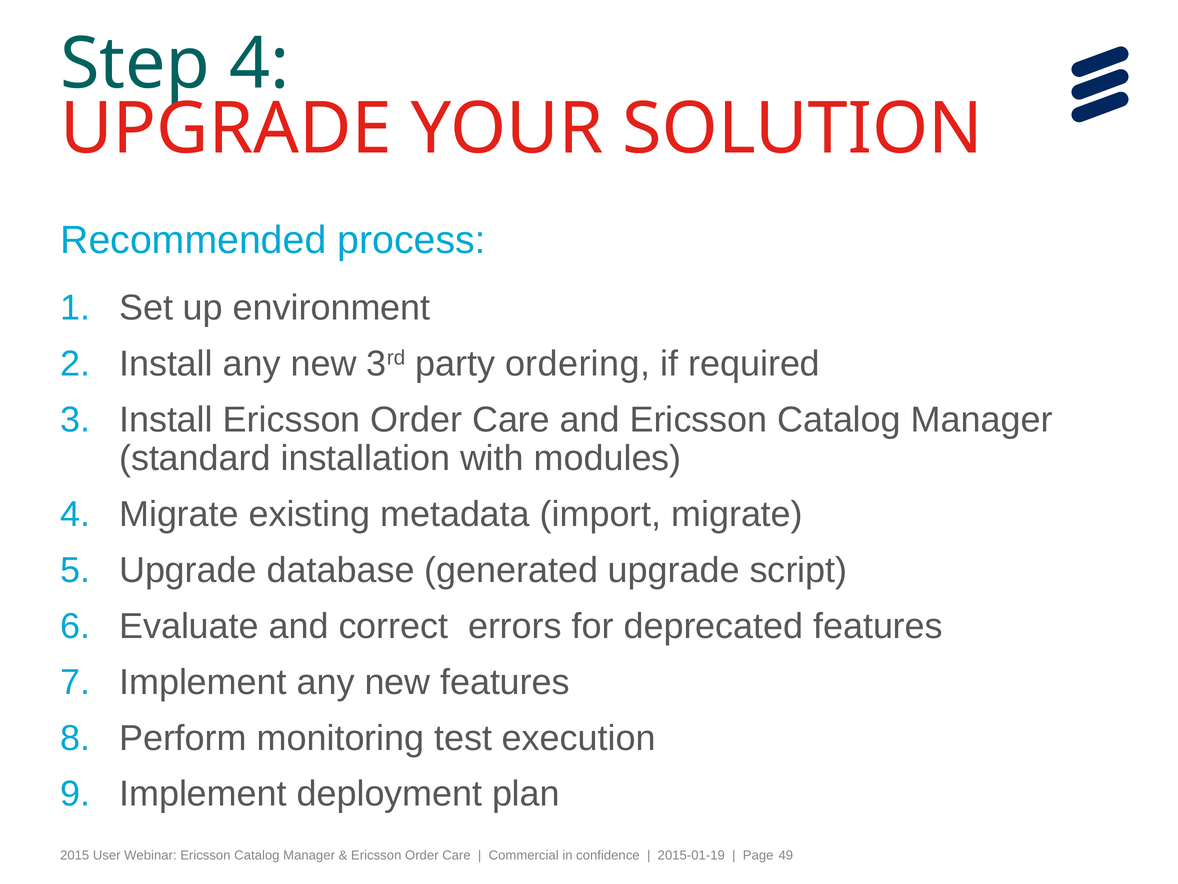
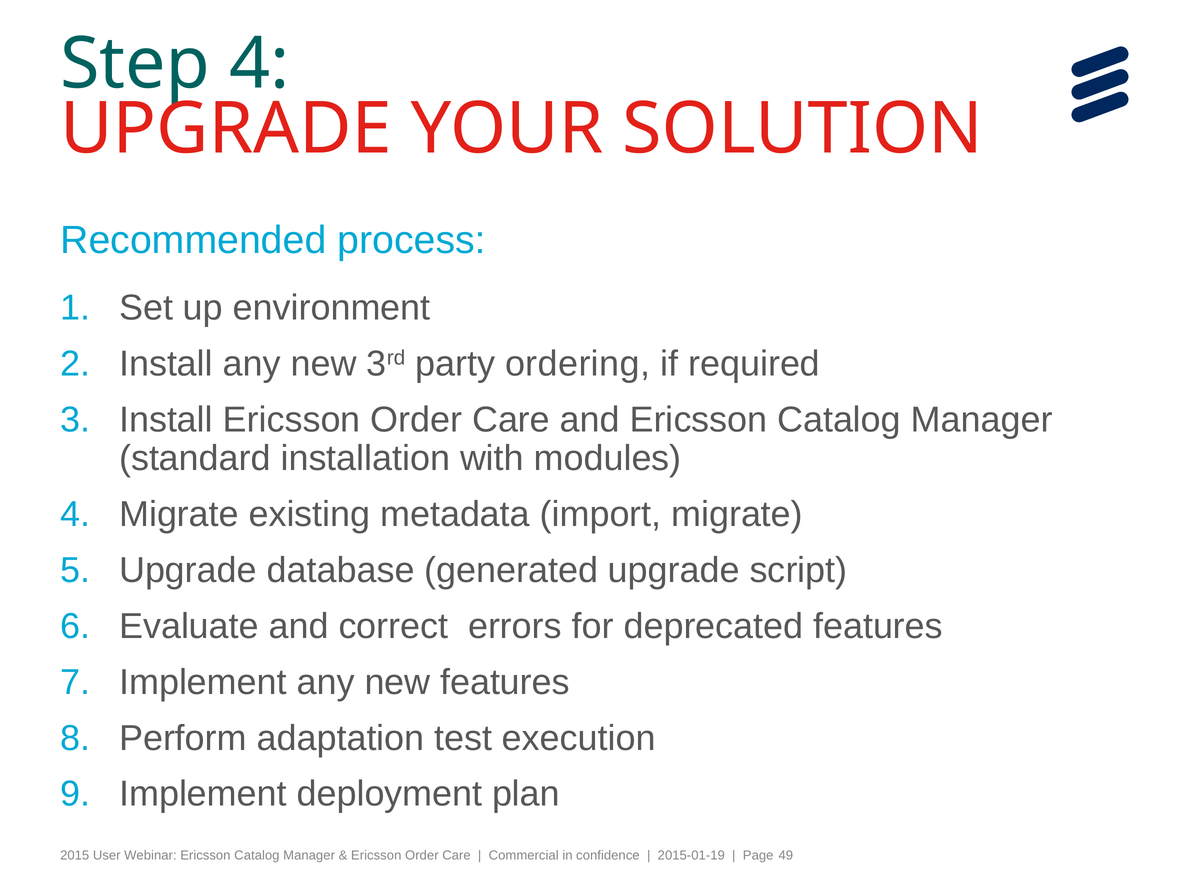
monitoring: monitoring -> adaptation (341, 738)
